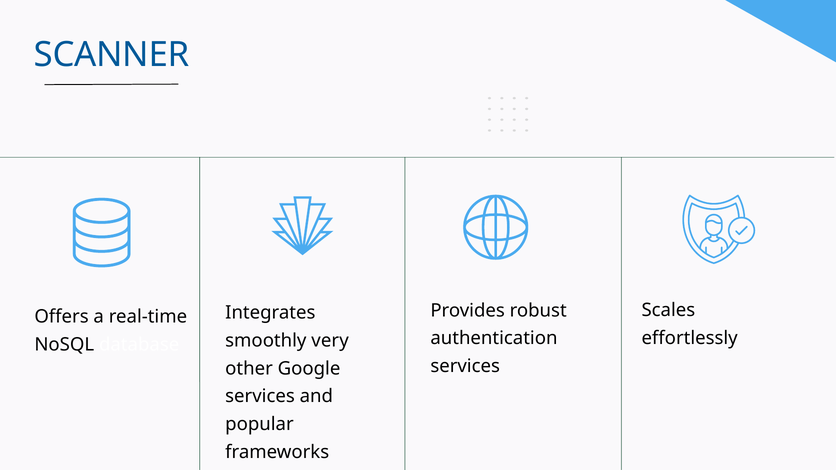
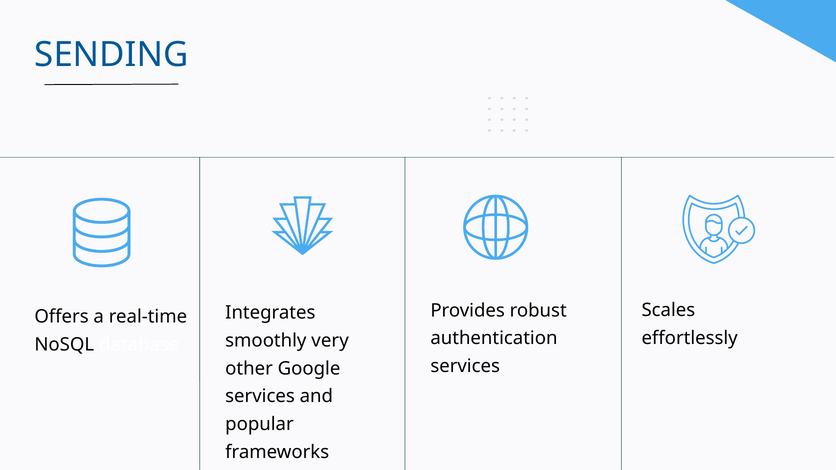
SCANNER: SCANNER -> SENDING (111, 55)
